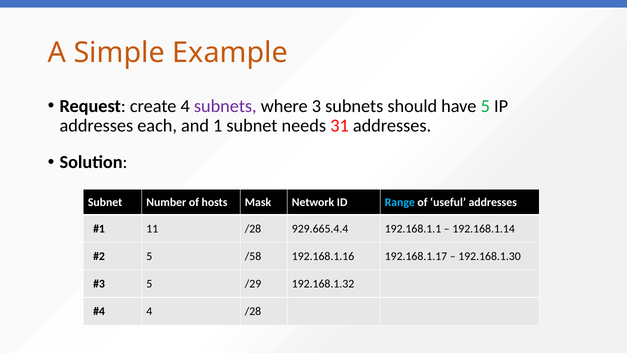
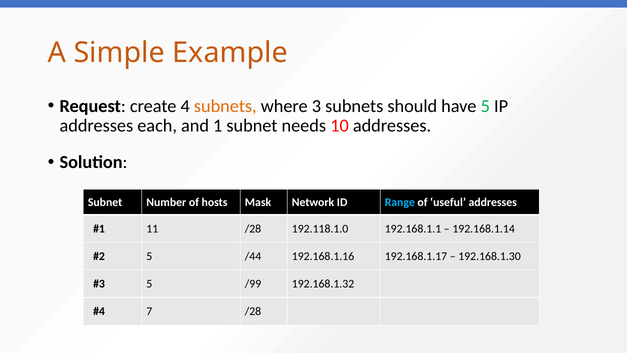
subnets colour: purple -> orange (225, 106)
31: 31 -> 10 (340, 126)
929.665.4.4: 929.665.4.4 -> 192.118.1.0 (320, 228)
/58: /58 -> /44 (253, 256)
/29: /29 -> /99 (253, 284)
4: 4 -> 7 (149, 311)
